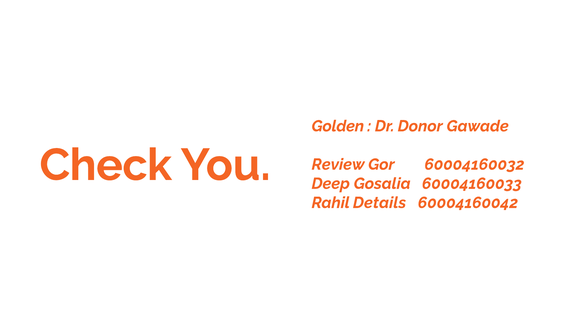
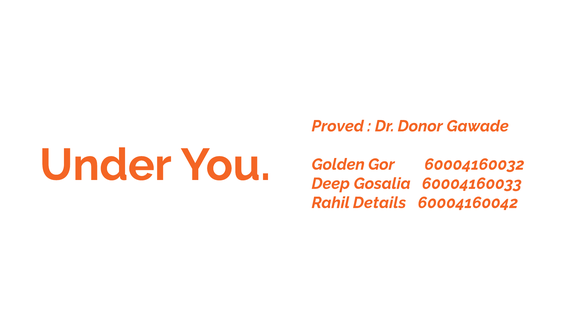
Golden: Golden -> Proved (338, 126)
Check: Check -> Under (106, 165)
Review: Review -> Golden (338, 164)
